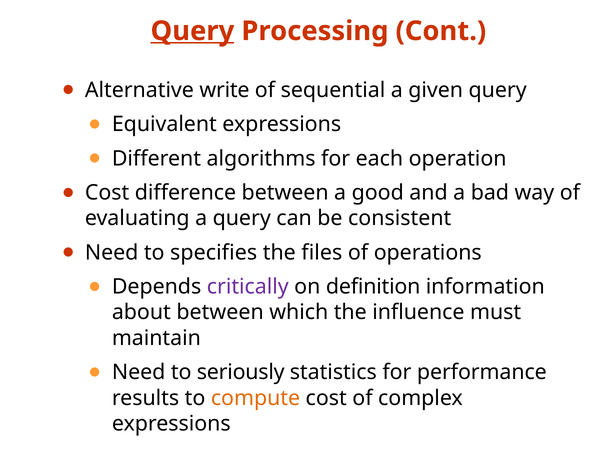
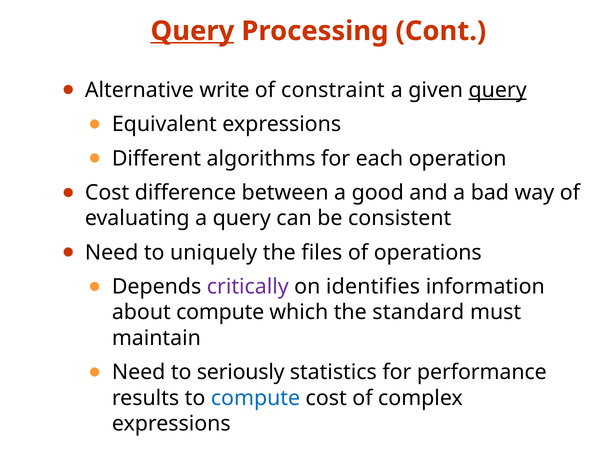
sequential: sequential -> constraint (333, 90)
query underline: none -> present (498, 90)
specifies: specifies -> uniquely (214, 253)
definition: definition -> identifies (373, 287)
about between: between -> compute (220, 312)
influence: influence -> standard (418, 312)
compute colour: orange -> blue (256, 398)
